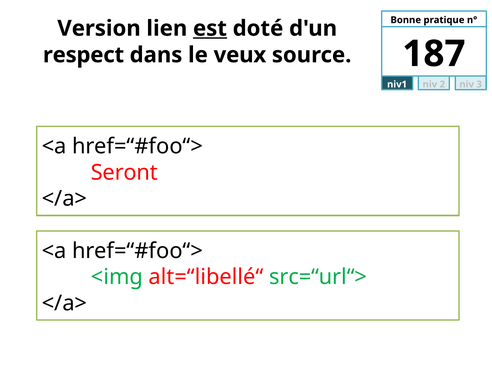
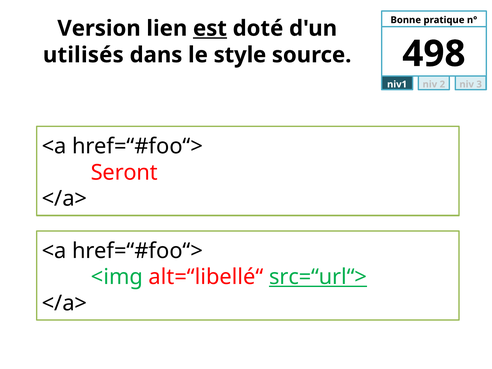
respect: respect -> utilisés (83, 55)
veux: veux -> style (240, 55)
187: 187 -> 498 (434, 54)
src=“url“> underline: none -> present (318, 277)
